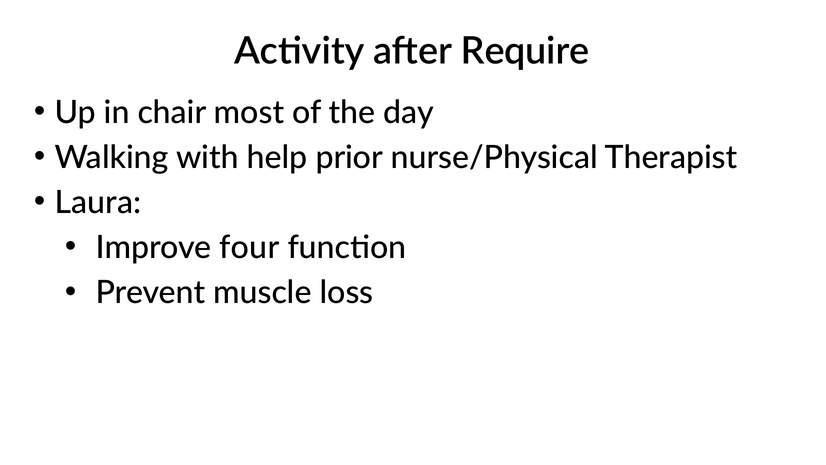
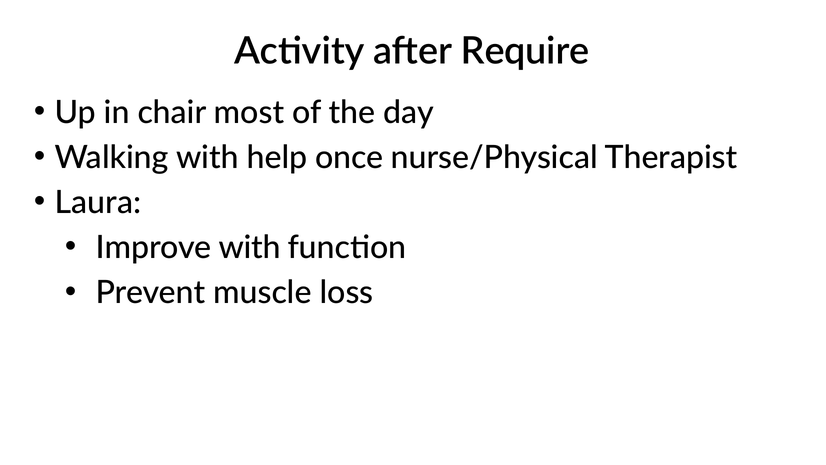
prior: prior -> once (349, 157)
Improve four: four -> with (250, 247)
